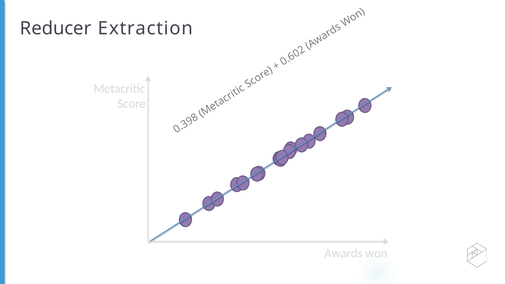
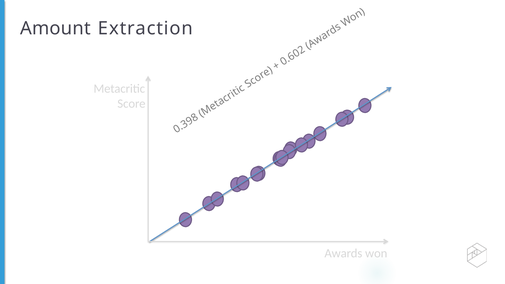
Reducer: Reducer -> Amount (56, 28)
